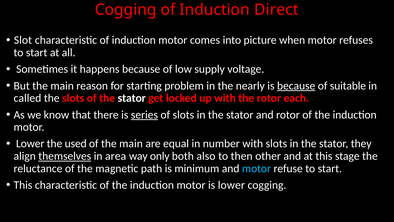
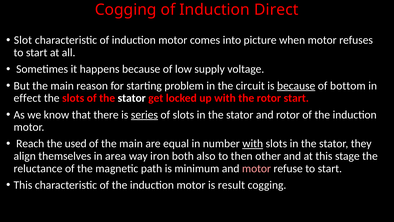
nearly: nearly -> circuit (250, 86)
suitable: suitable -> bottom (348, 86)
called: called -> effect (27, 98)
rotor each: each -> start (296, 98)
Lower: Lower -> Reach (30, 143)
with underline: none -> present (253, 143)
themselves underline: present -> none (65, 156)
only: only -> iron (160, 156)
motor colour: light blue -> pink (256, 168)
is lower: lower -> result (231, 185)
